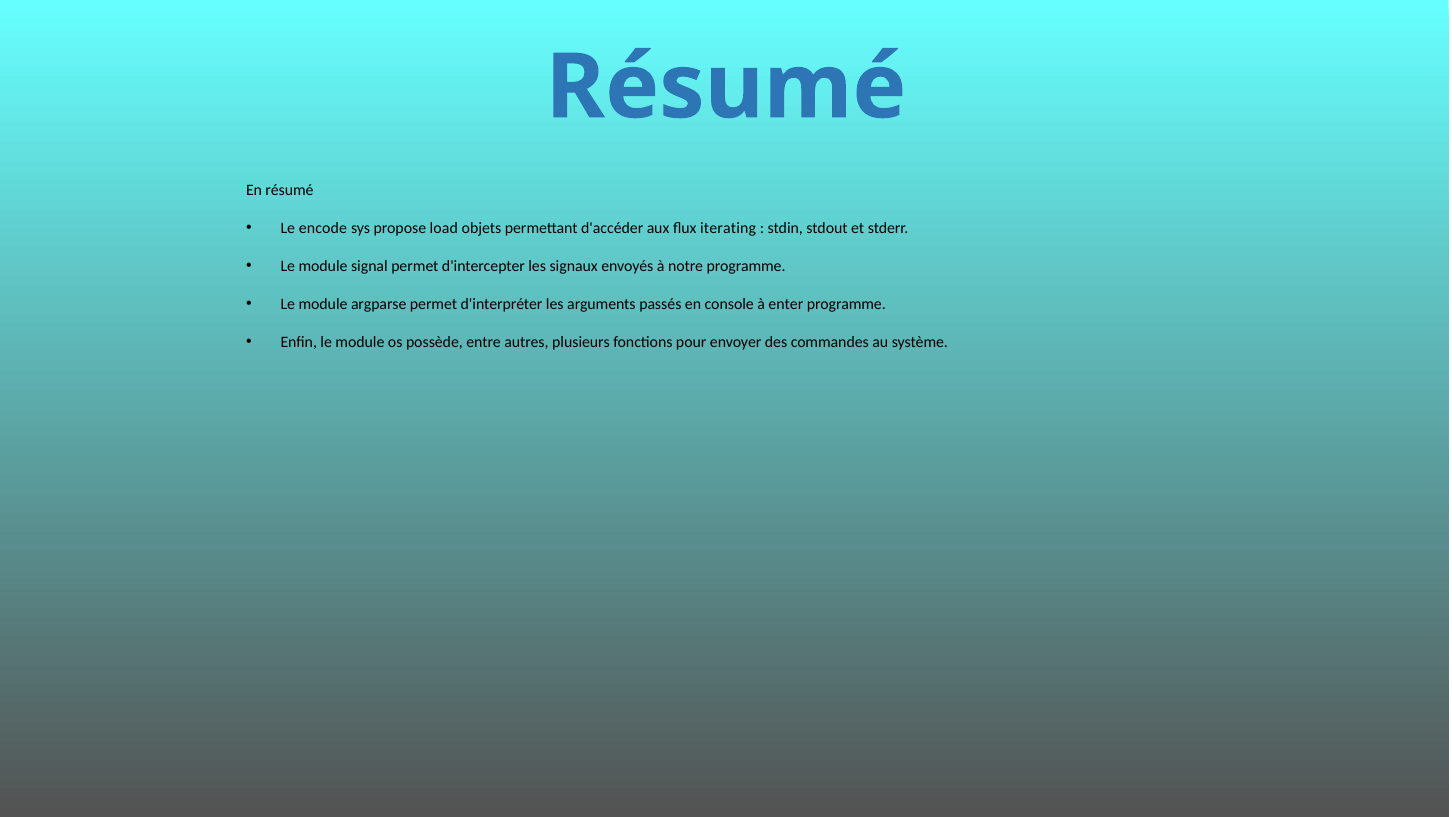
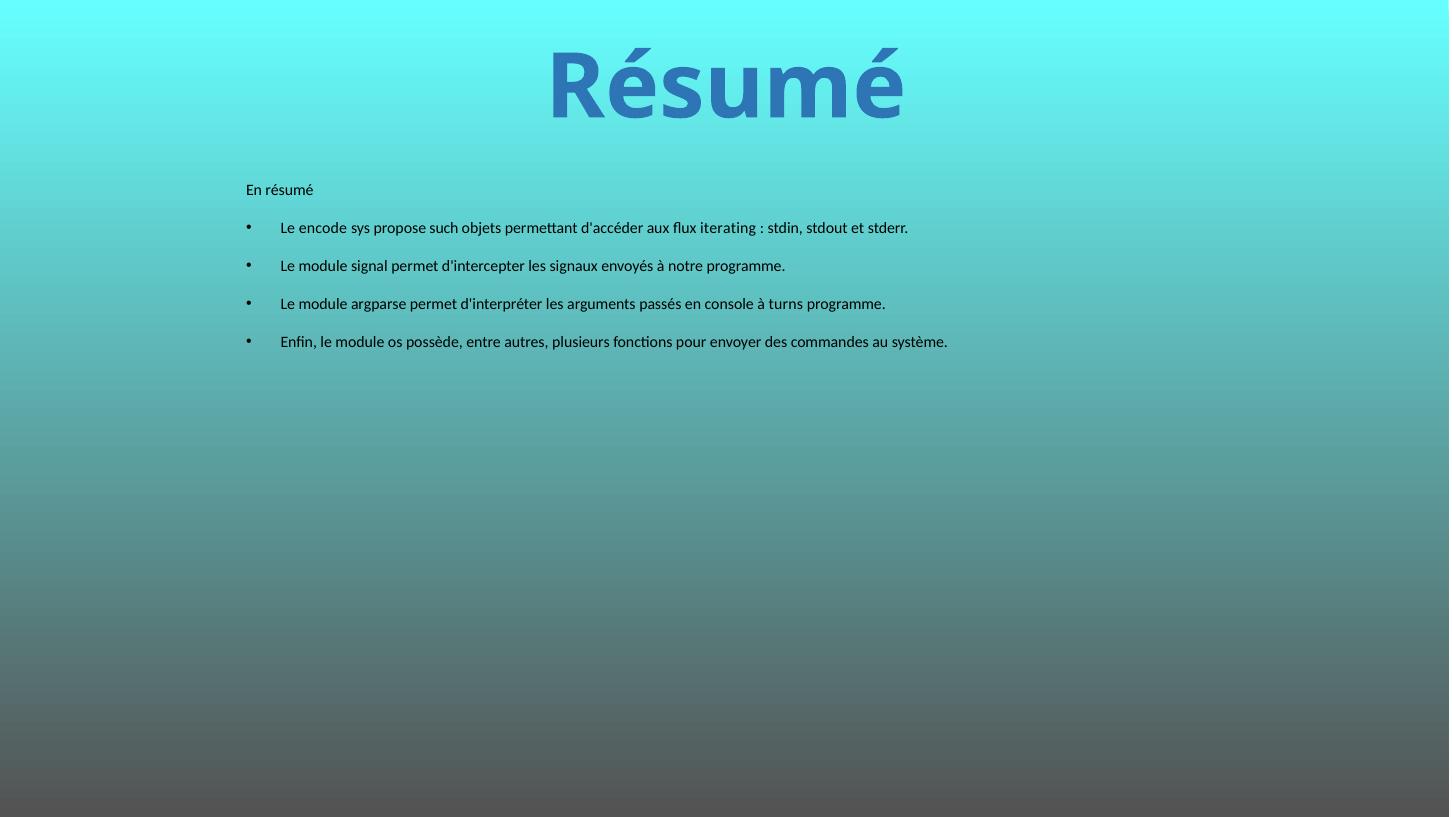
load: load -> such (444, 228)
enter: enter -> turns (786, 304)
